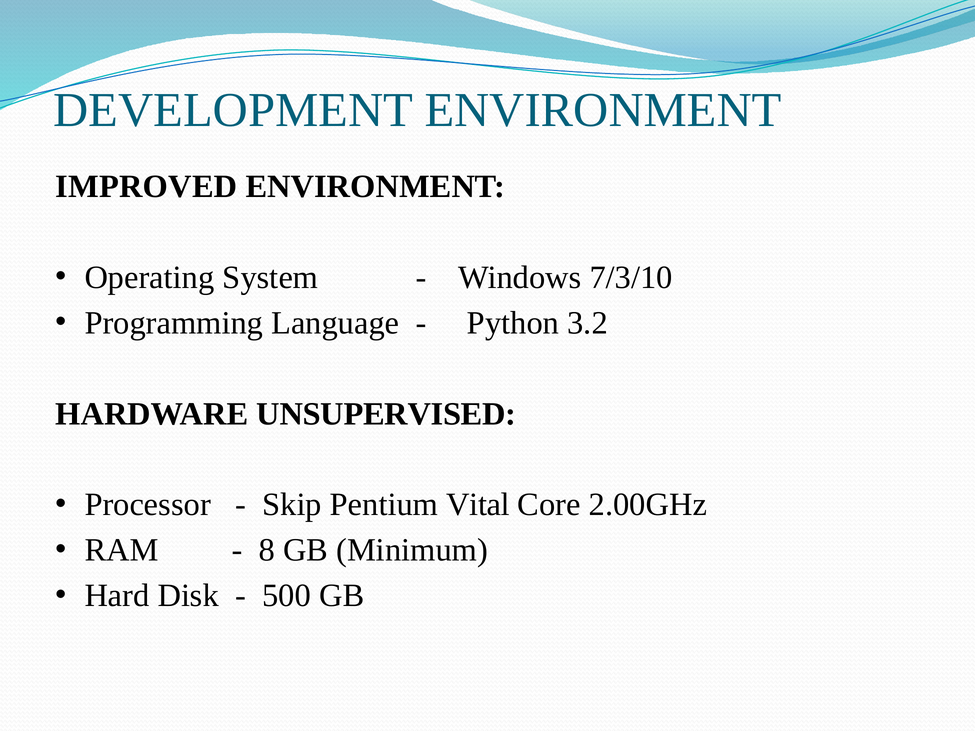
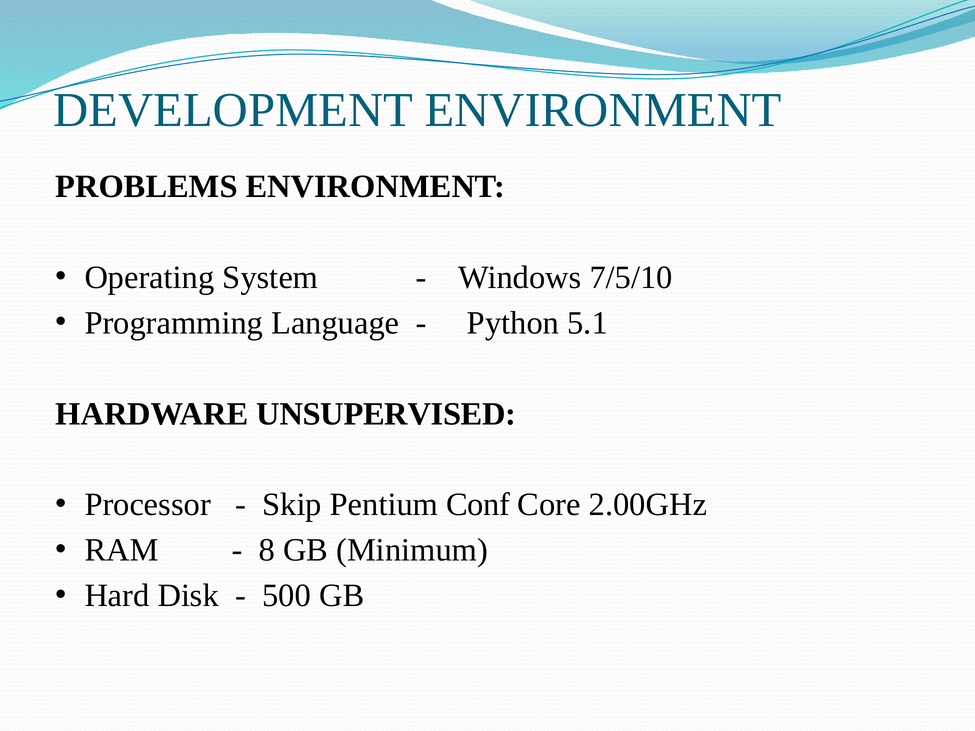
IMPROVED: IMPROVED -> PROBLEMS (146, 187)
7/3/10: 7/3/10 -> 7/5/10 (631, 278)
3.2: 3.2 -> 5.1 (587, 323)
Vital: Vital -> Conf (478, 505)
